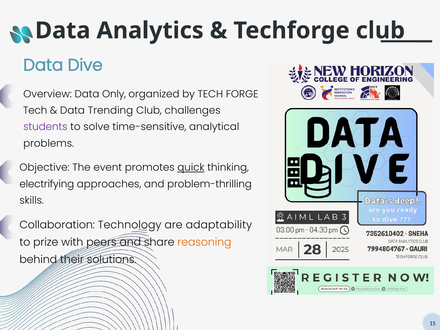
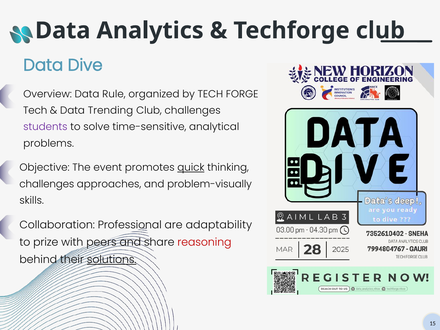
Only: Only -> Rule (114, 94)
electrifying: electrifying -> challenges (47, 184)
problem-thrilling: problem-thrilling -> problem-visually (210, 184)
Technology: Technology -> Professional (130, 225)
reasoning colour: orange -> red (204, 242)
solutions underline: none -> present (112, 260)
